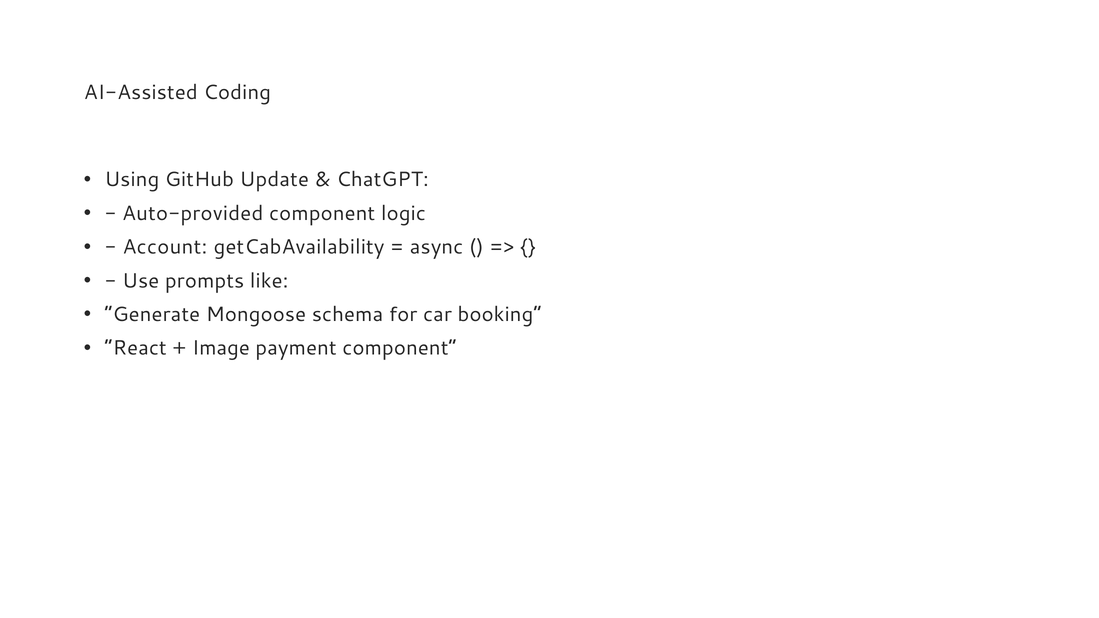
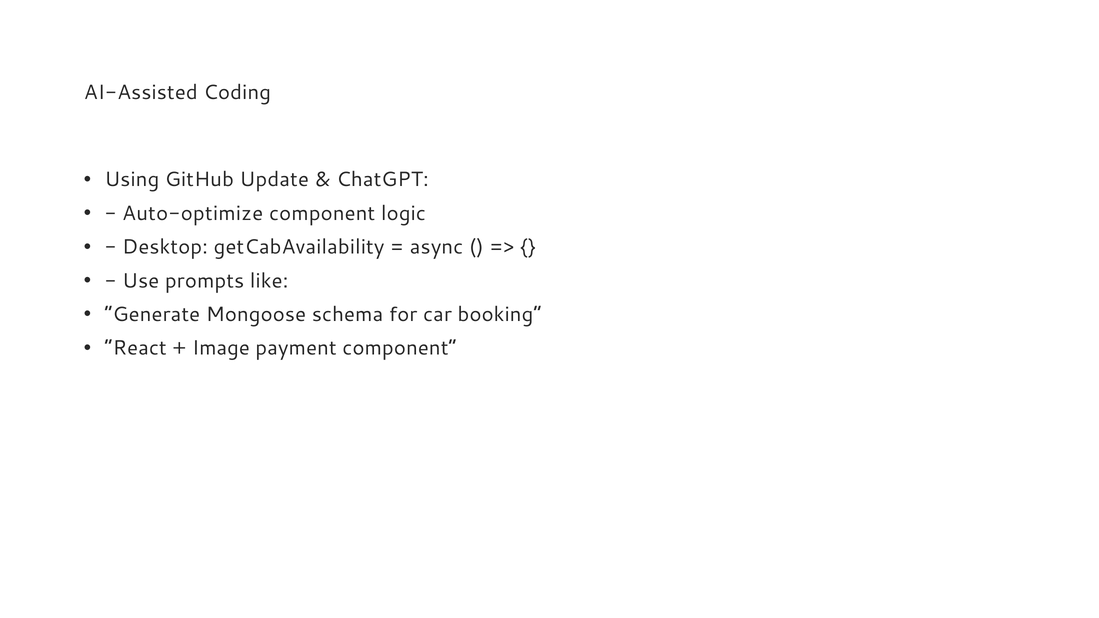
Auto-provided: Auto-provided -> Auto-optimize (193, 213)
Account: Account -> Desktop (165, 247)
